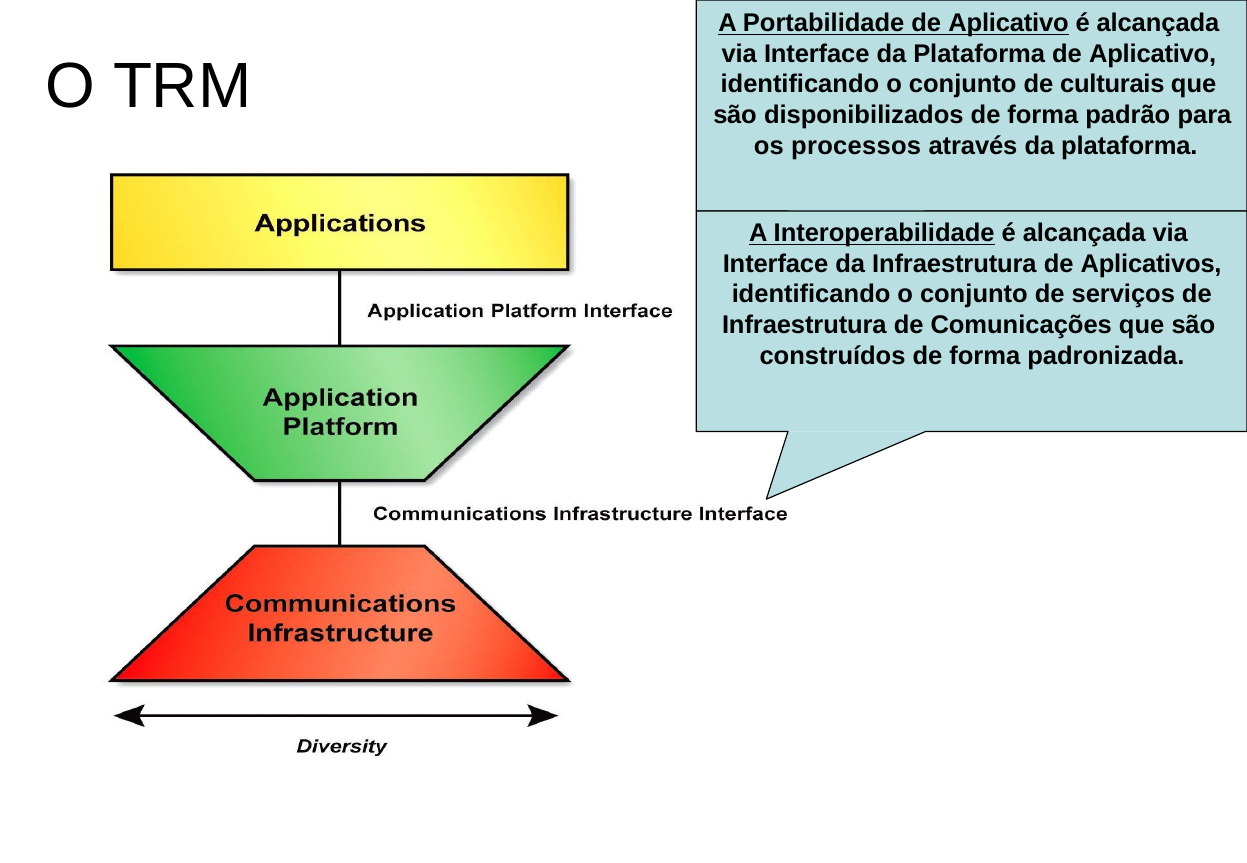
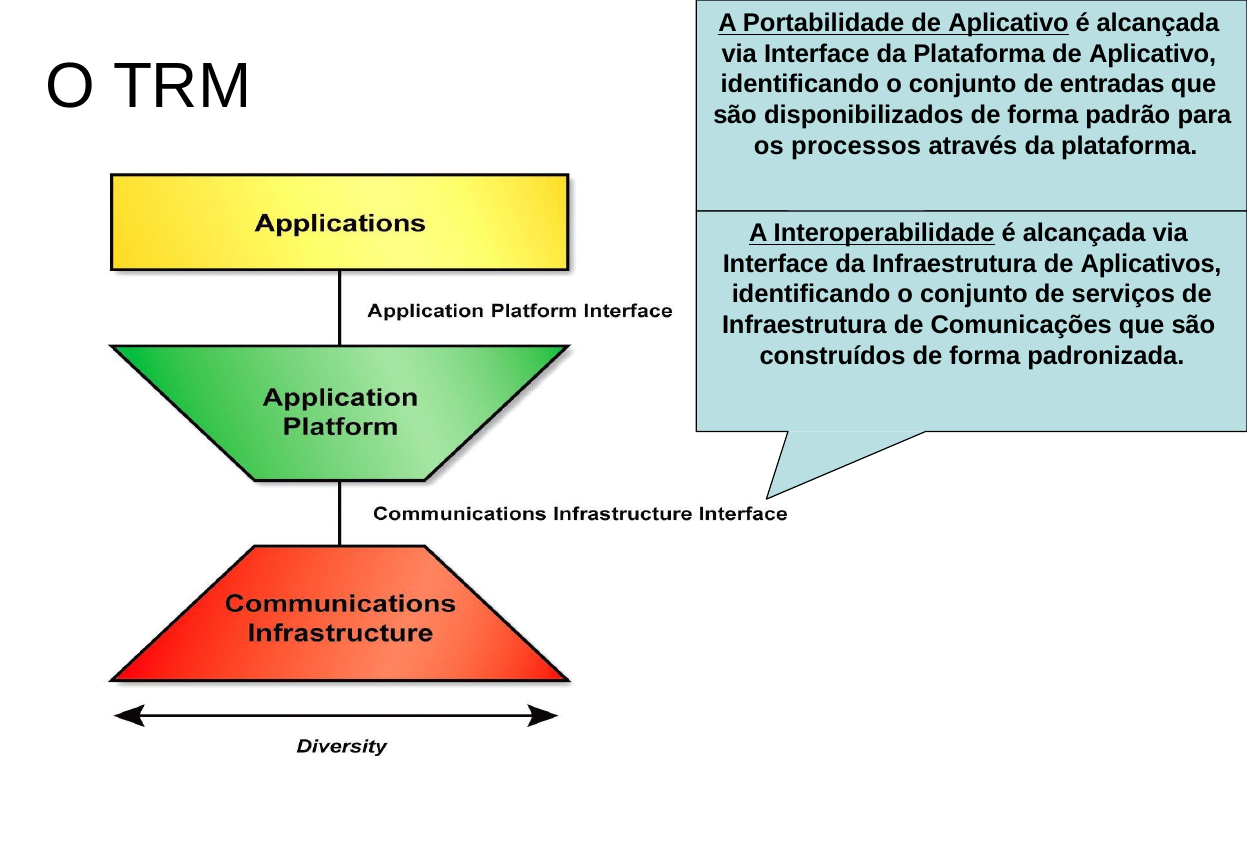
culturais: culturais -> entradas (1112, 84)
